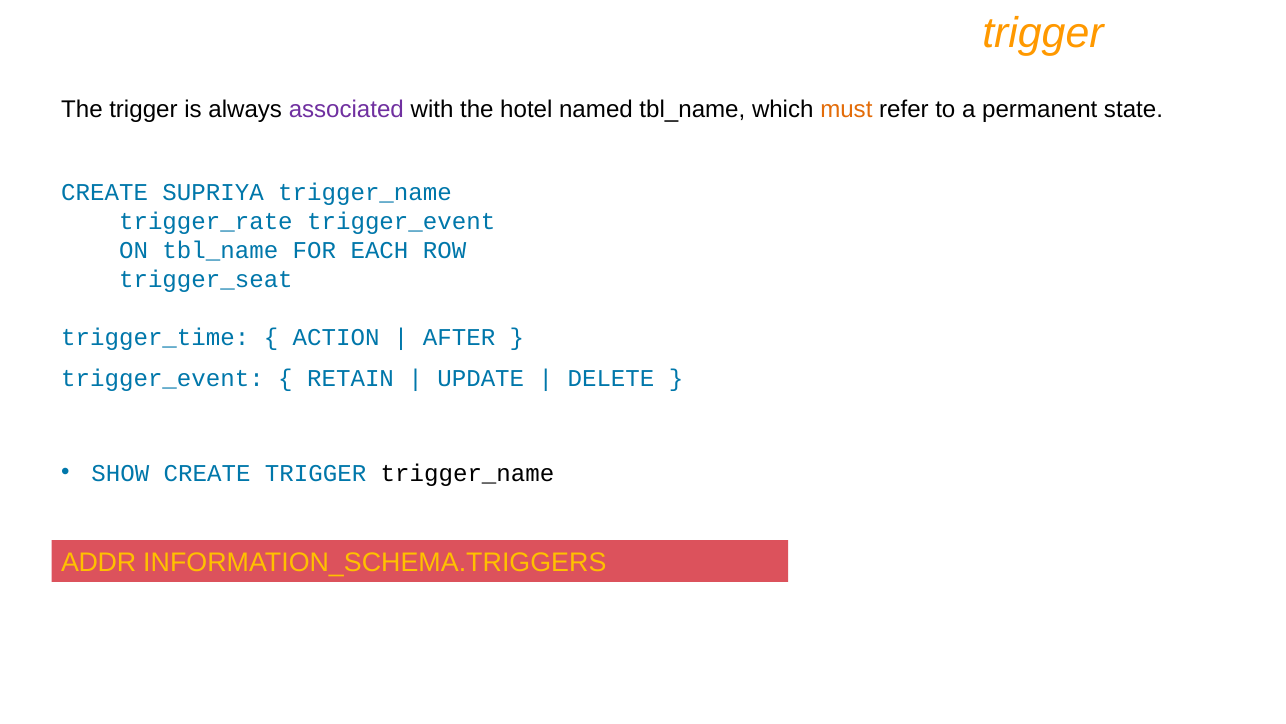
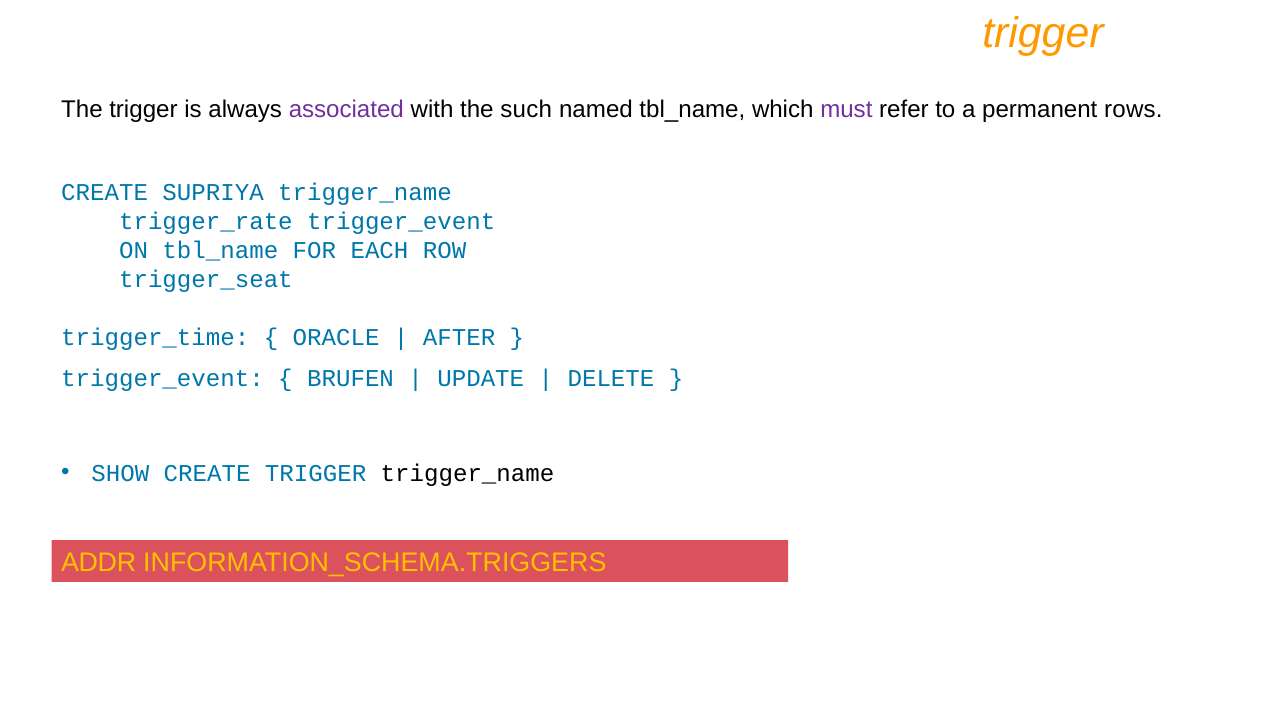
hotel: hotel -> such (526, 109)
must colour: orange -> purple (846, 109)
state: state -> rows (1133, 109)
ACTION: ACTION -> ORACLE (336, 337)
RETAIN: RETAIN -> BRUFEN (351, 379)
